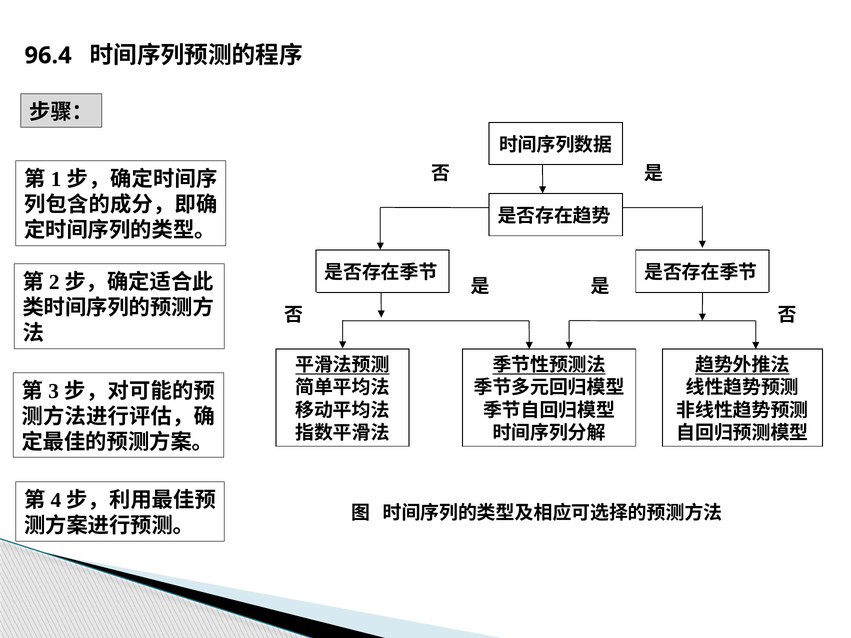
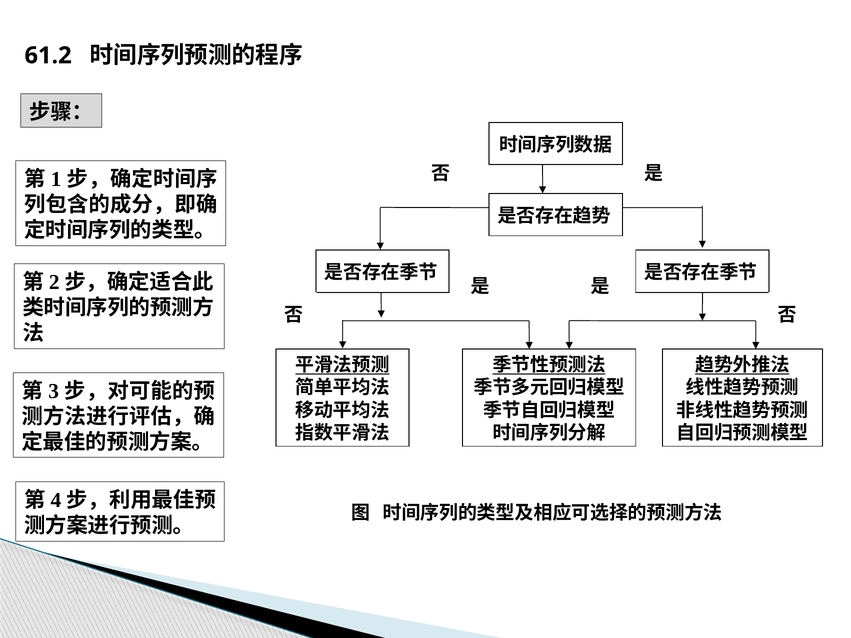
96.4: 96.4 -> 61.2 (48, 55)
